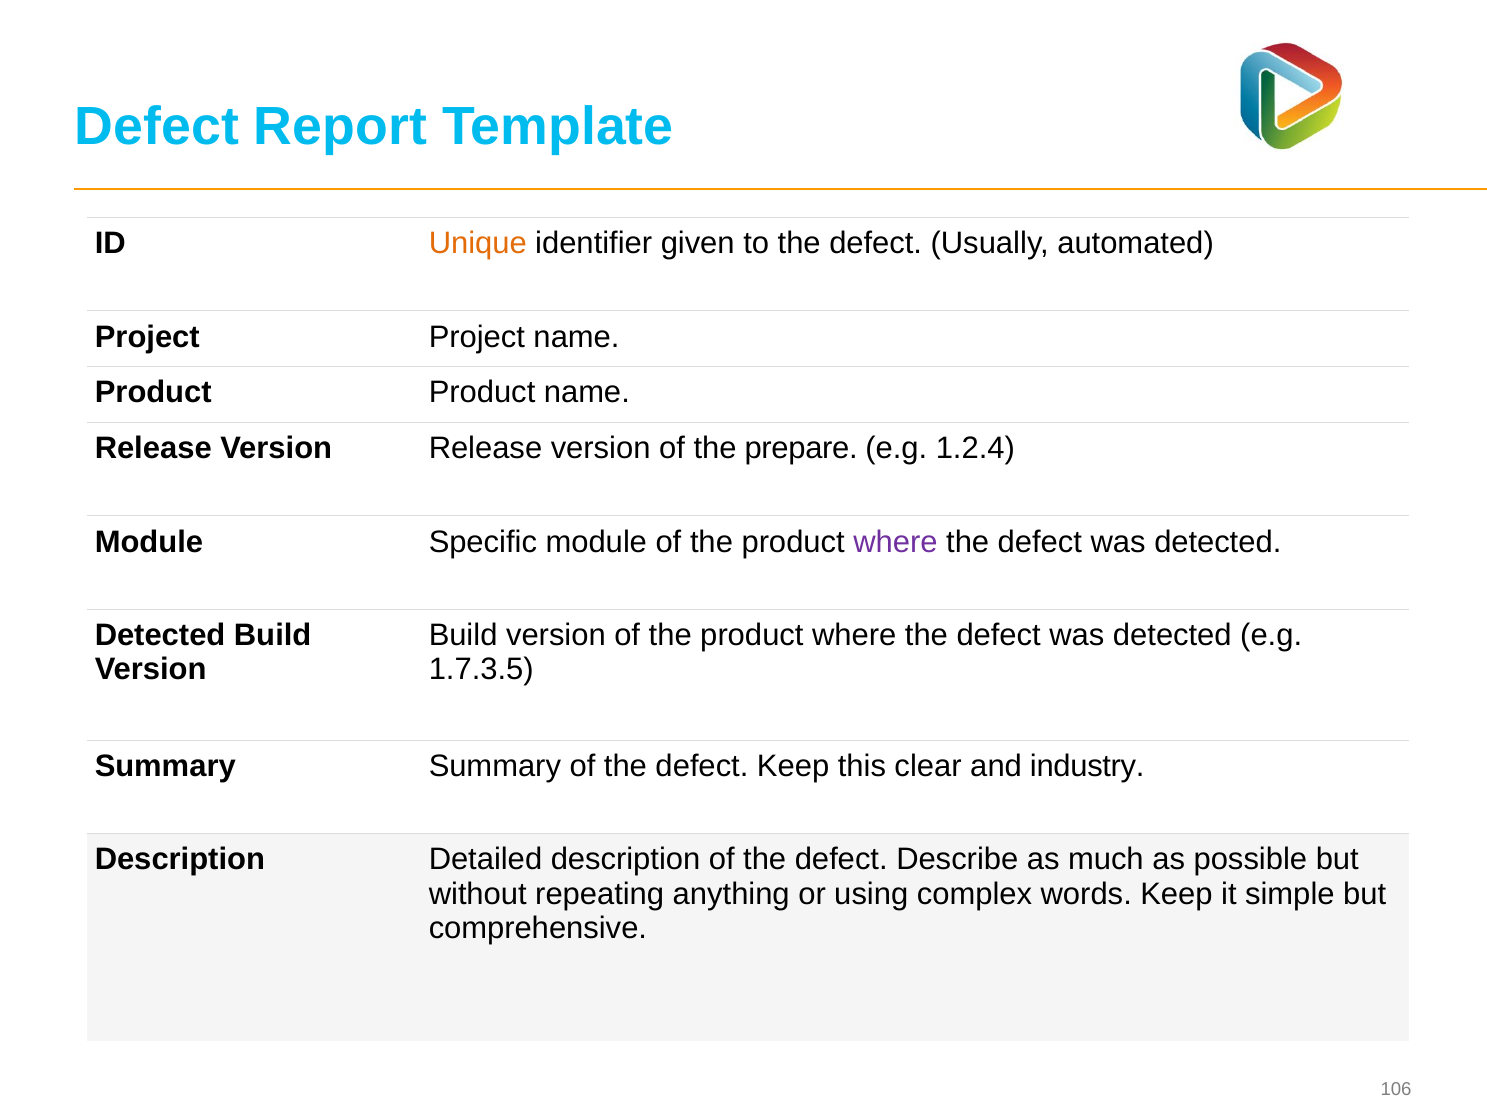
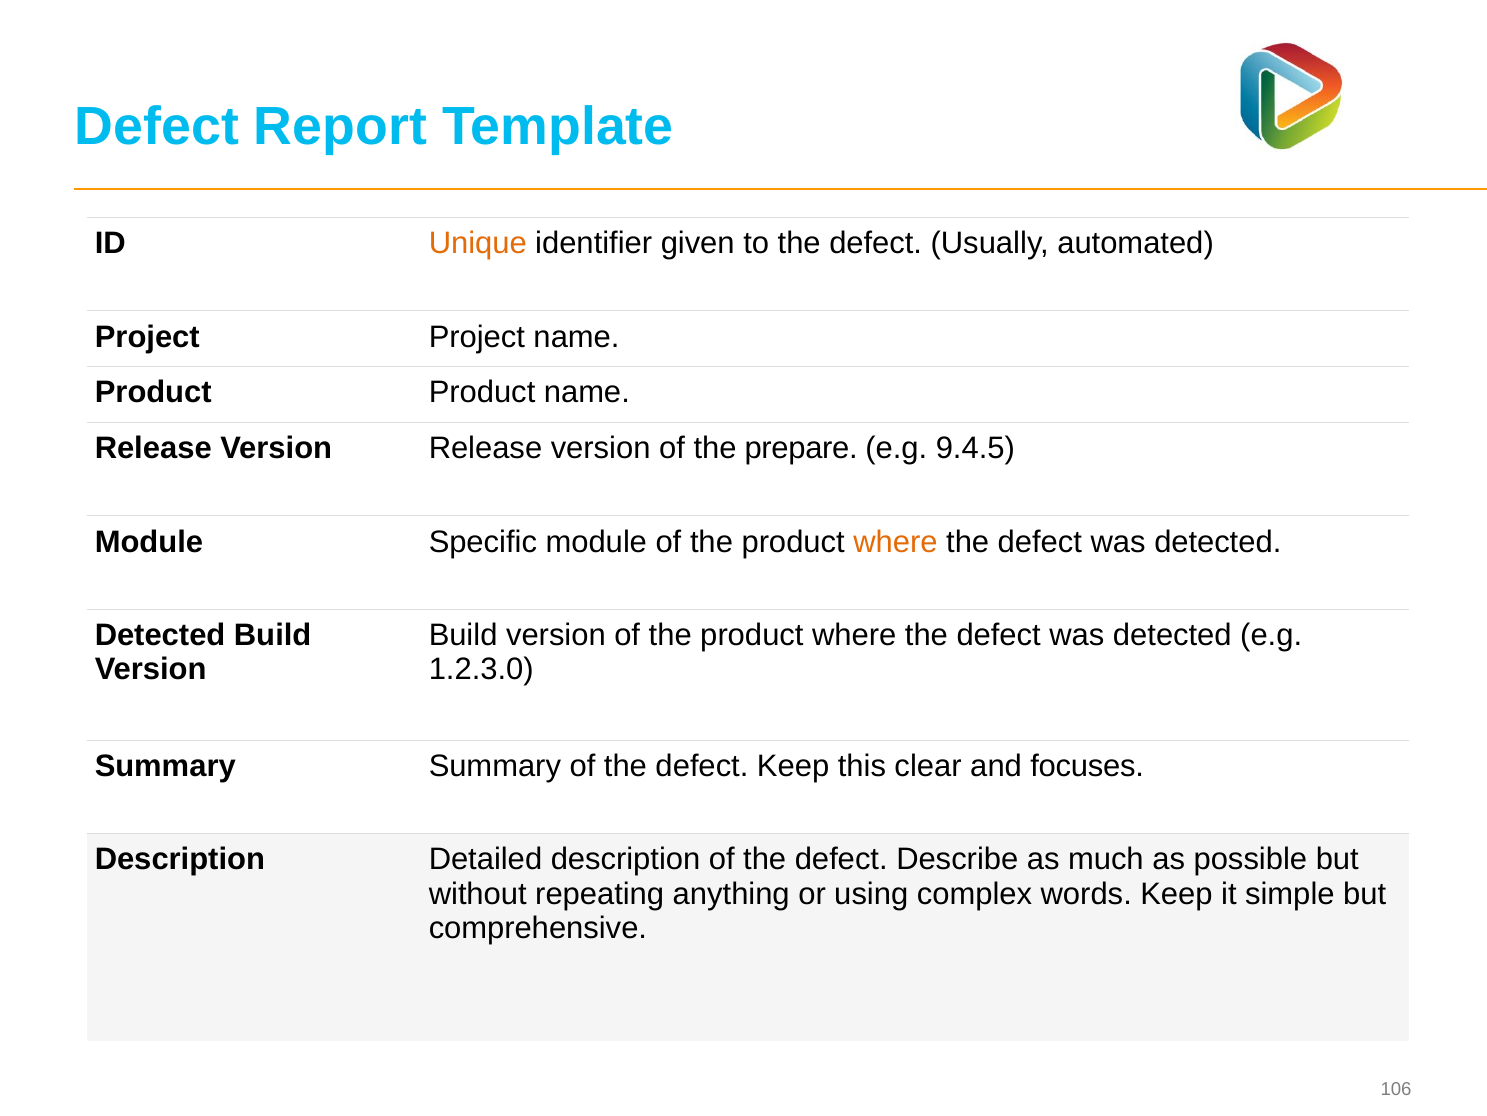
1.2.4: 1.2.4 -> 9.4.5 (975, 448)
where colour: purple -> orange (895, 541)
1.7.3.5: 1.7.3.5 -> 1.2.3.0 (481, 669)
industry: industry -> focuses (1087, 766)
